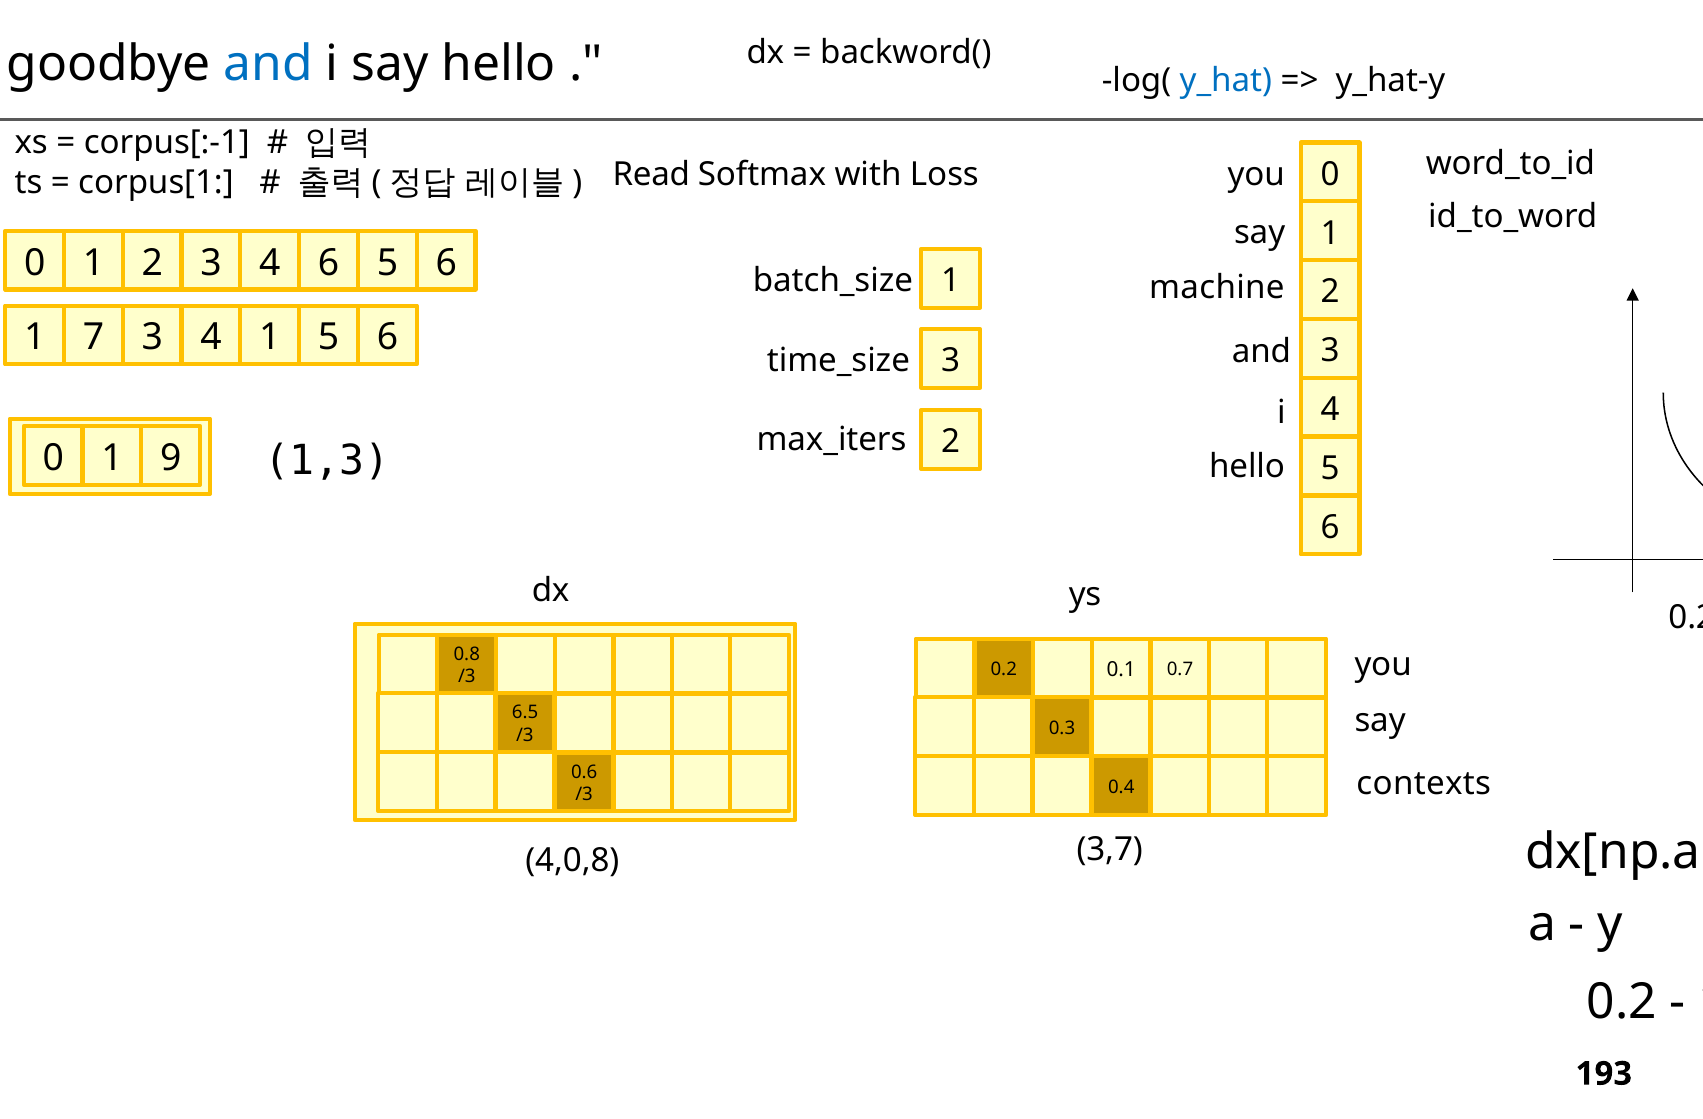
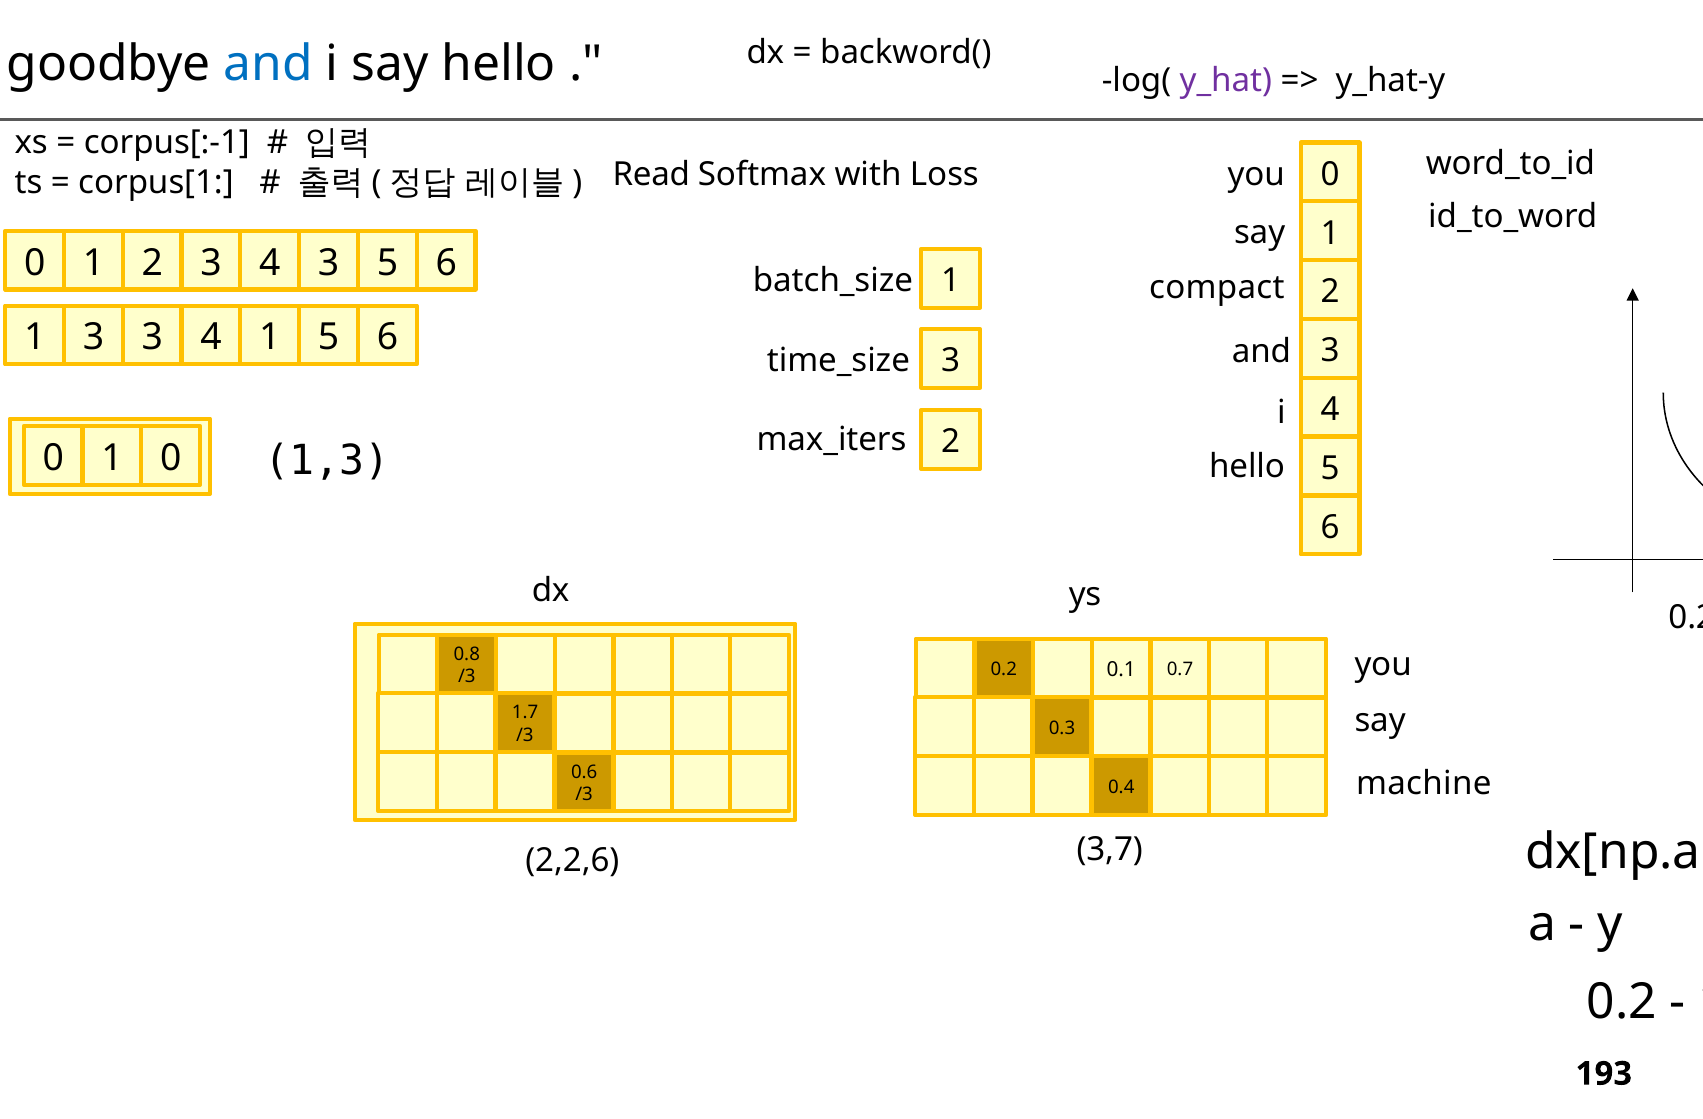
y_hat colour: blue -> purple (1226, 80)
4 6: 6 -> 3 (329, 263)
machine: machine -> compact (1217, 288)
1 7: 7 -> 3 (93, 337)
1 9: 9 -> 0 (171, 458)
6.5: 6.5 -> 1.7 (525, 713)
contexts: contexts -> machine (1424, 783)
4,0,8: 4,0,8 -> 2,2,6 (572, 860)
